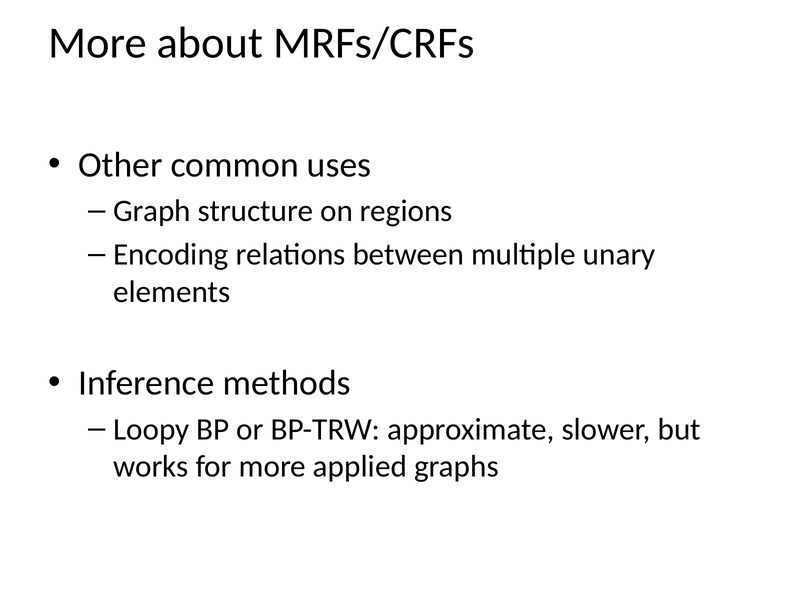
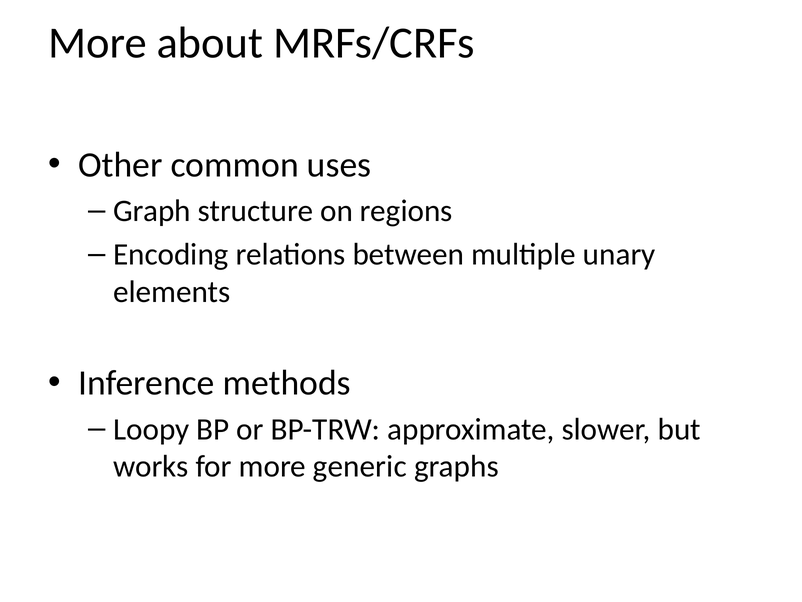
applied: applied -> generic (360, 466)
